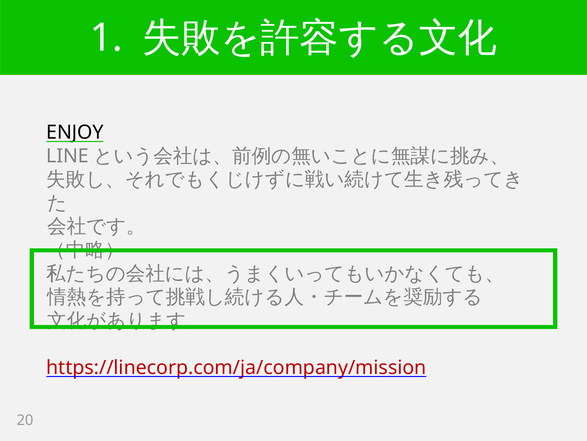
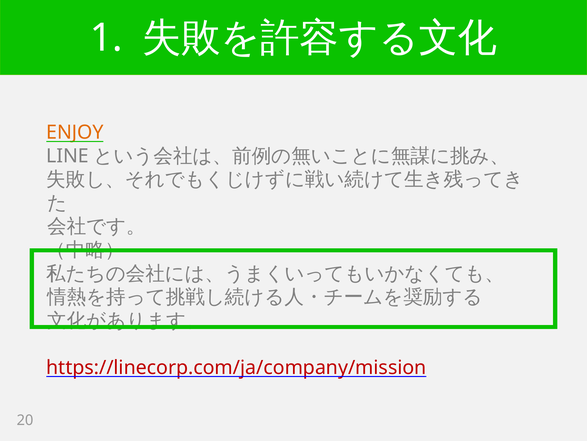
ENJOY colour: black -> orange (75, 132)
